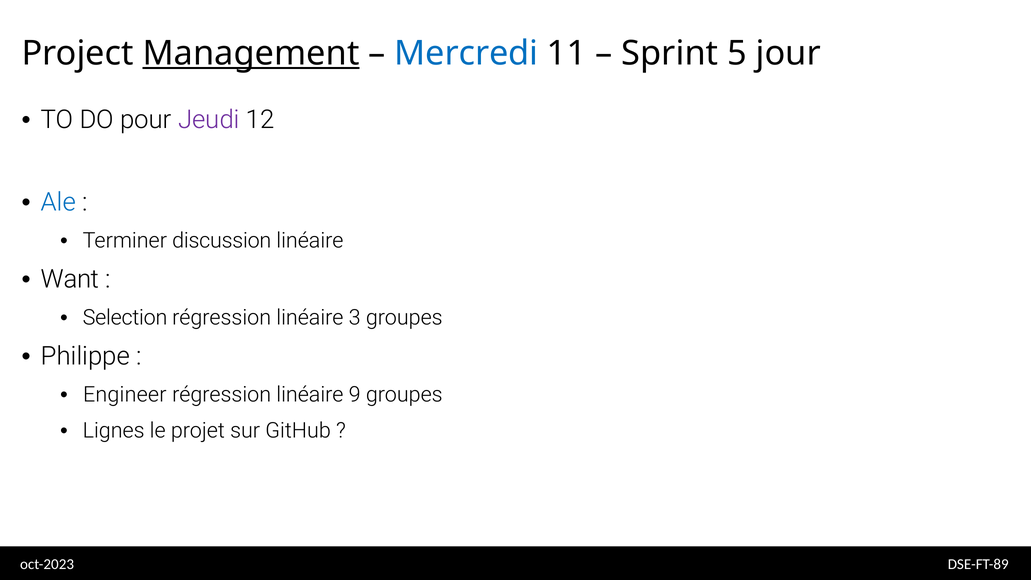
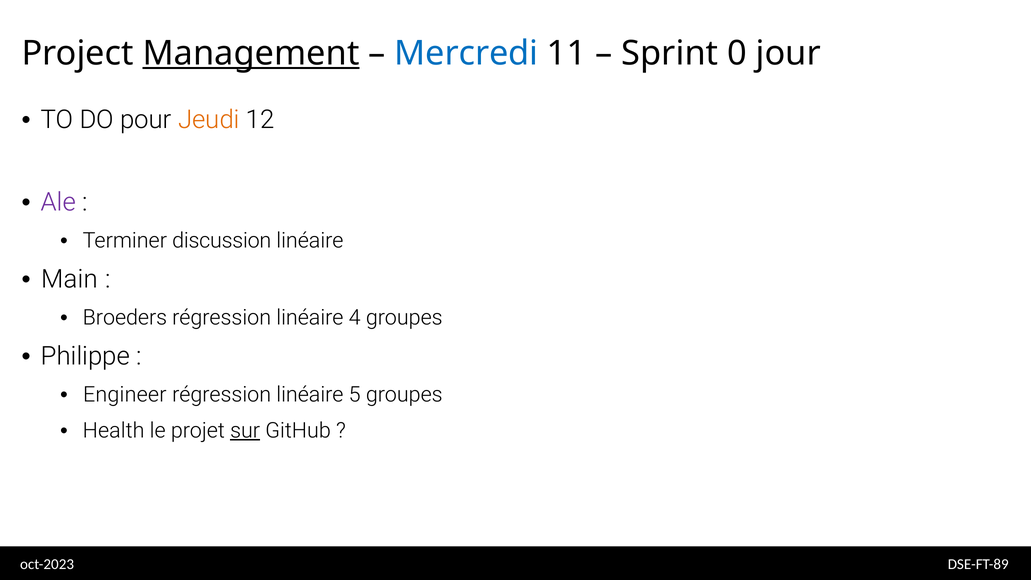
5: 5 -> 0 (737, 53)
Jeudi colour: purple -> orange (209, 120)
Ale colour: blue -> purple (58, 202)
Want: Want -> Main (70, 279)
Selection: Selection -> Broeders (125, 317)
3: 3 -> 4 (355, 317)
9: 9 -> 5 (355, 395)
Lignes: Lignes -> Health (114, 431)
sur underline: none -> present (245, 431)
